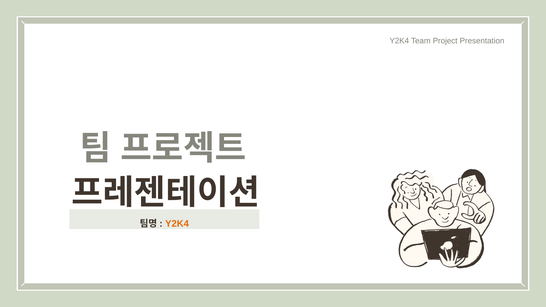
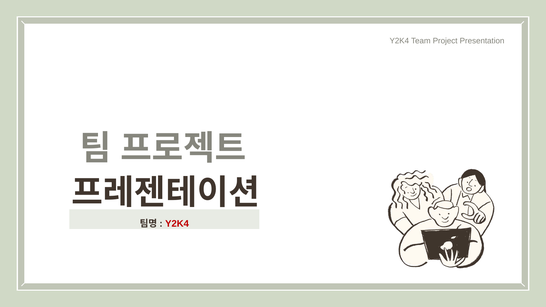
Y2K4 colour: orange -> red (177, 224)
